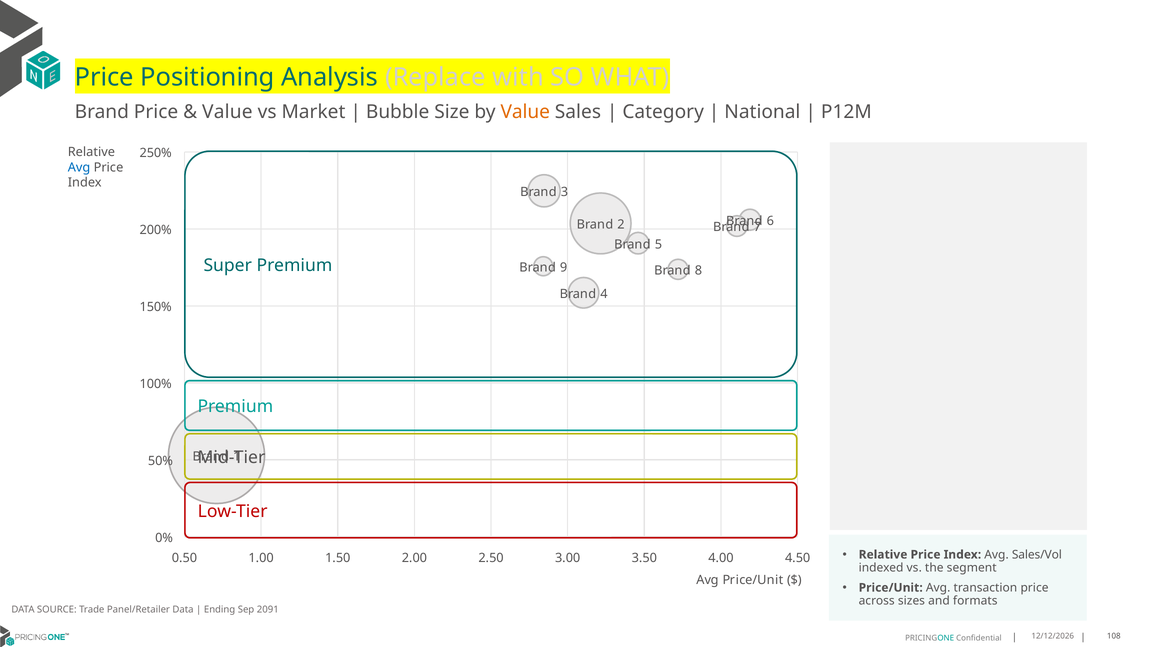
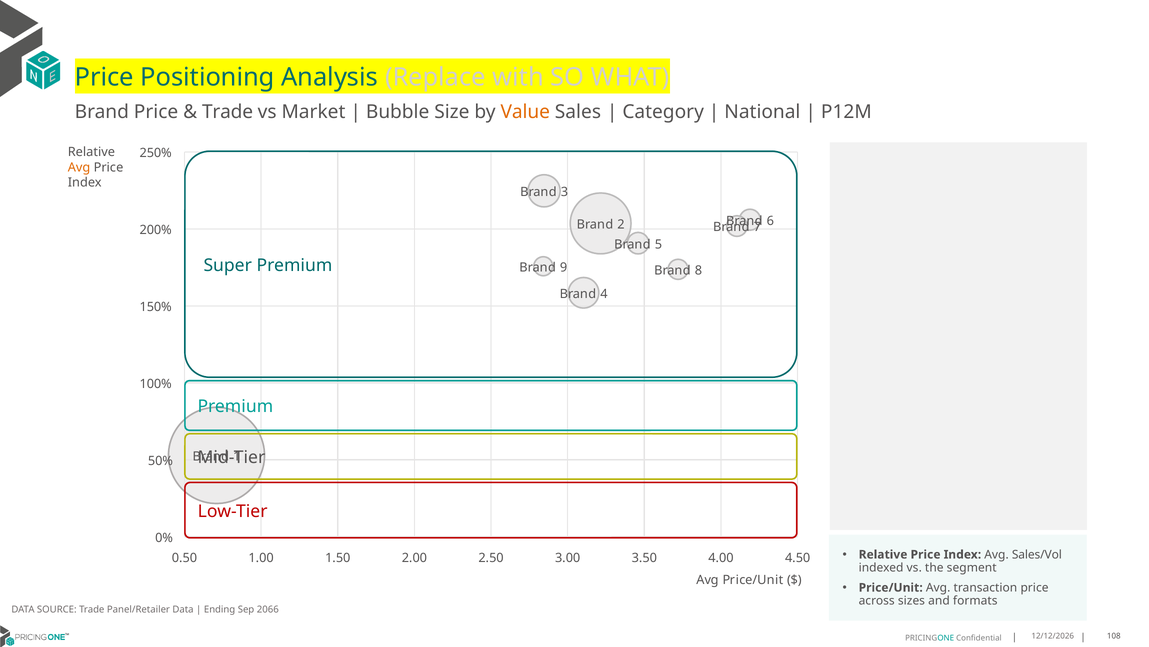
Value: Value -> Trade (228, 112)
Avg colour: blue -> orange (79, 167)
2091: 2091 -> 2066 (268, 609)
